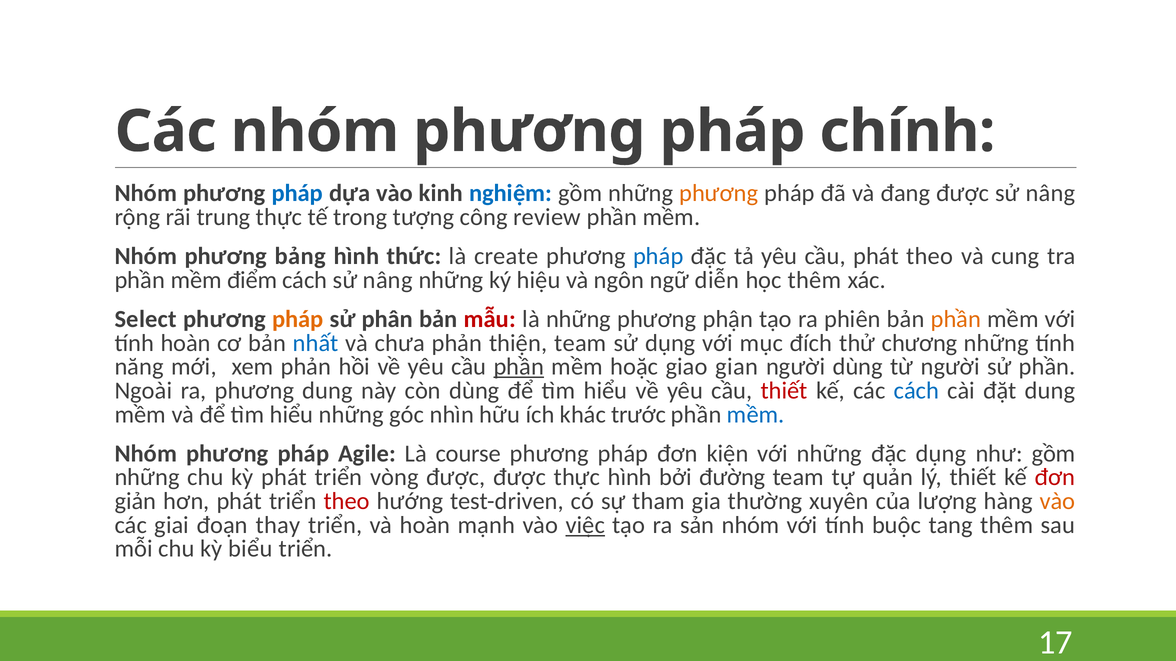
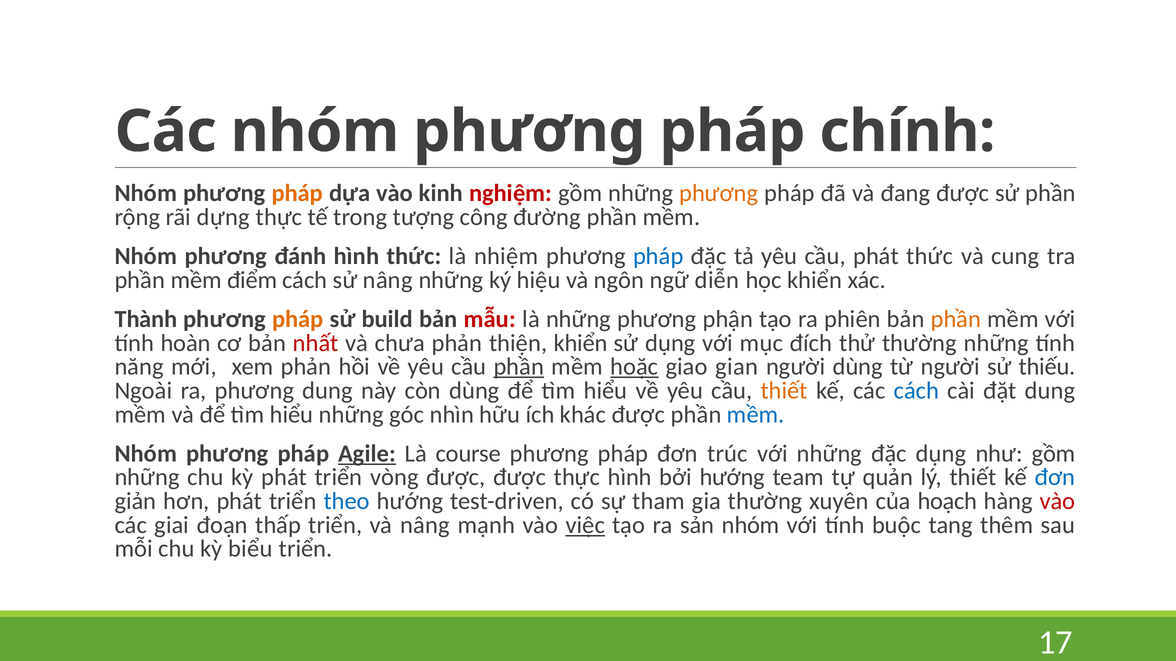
pháp colour: blue -> orange (297, 193)
nghiệm colour: blue -> red (511, 193)
được sử nâng: nâng -> phần (1051, 193)
trung: trung -> dựng (223, 217)
review: review -> đường (547, 217)
bảng: bảng -> đánh (301, 256)
create: create -> nhiệm (506, 256)
phát theo: theo -> thức (930, 256)
học thêm: thêm -> khiển (815, 280)
Select: Select -> Thành (146, 319)
phân: phân -> build (387, 319)
nhất colour: blue -> red (316, 343)
thiện team: team -> khiển (581, 343)
thử chương: chương -> thường (919, 343)
hoặc underline: none -> present (634, 367)
sử phần: phần -> thiếu (1047, 367)
thiết colour: red -> orange (784, 391)
khác trước: trước -> được (638, 415)
Agile underline: none -> present (367, 454)
kiện: kiện -> trúc (727, 454)
bởi đường: đường -> hướng (732, 478)
đơn colour: red -> blue (1055, 478)
theo colour: red -> blue (347, 502)
lượng: lượng -> hoạch (947, 502)
vào colour: orange -> red (1058, 502)
thay: thay -> thấp (278, 525)
và hoàn: hoàn -> nâng (425, 525)
